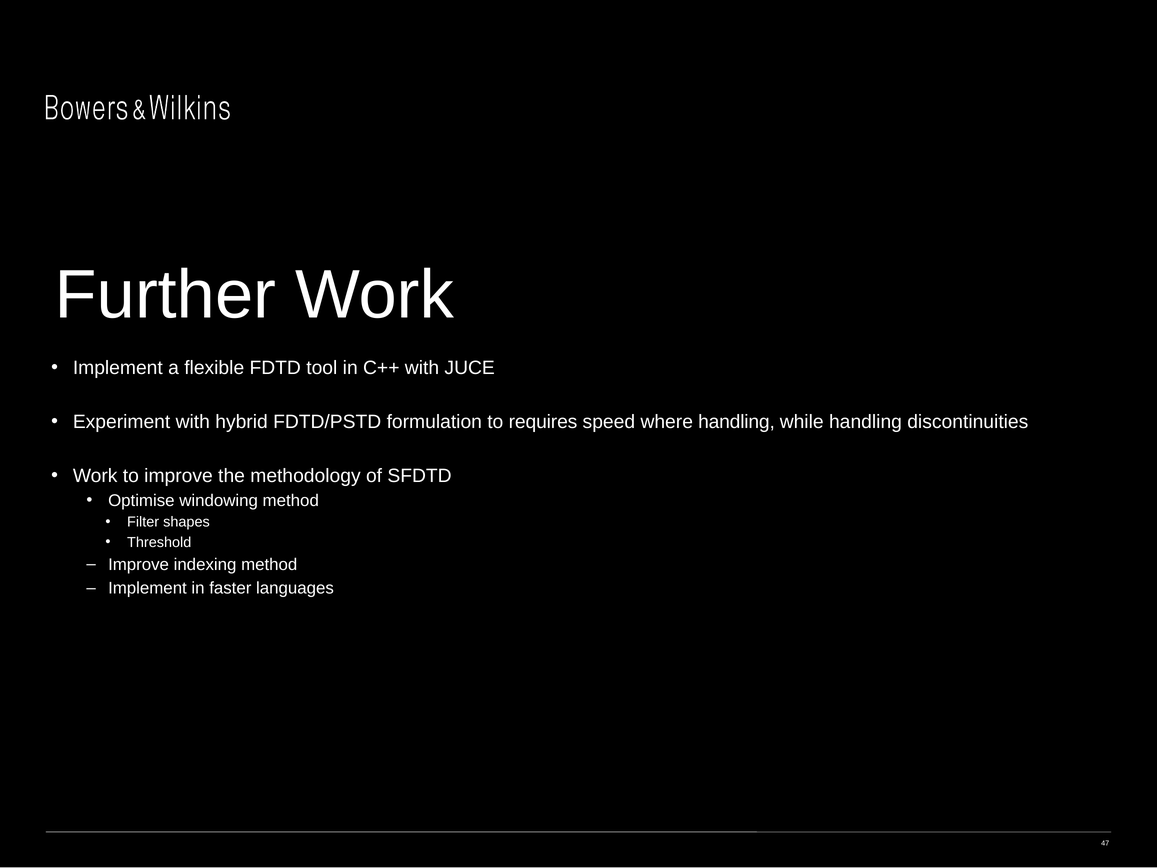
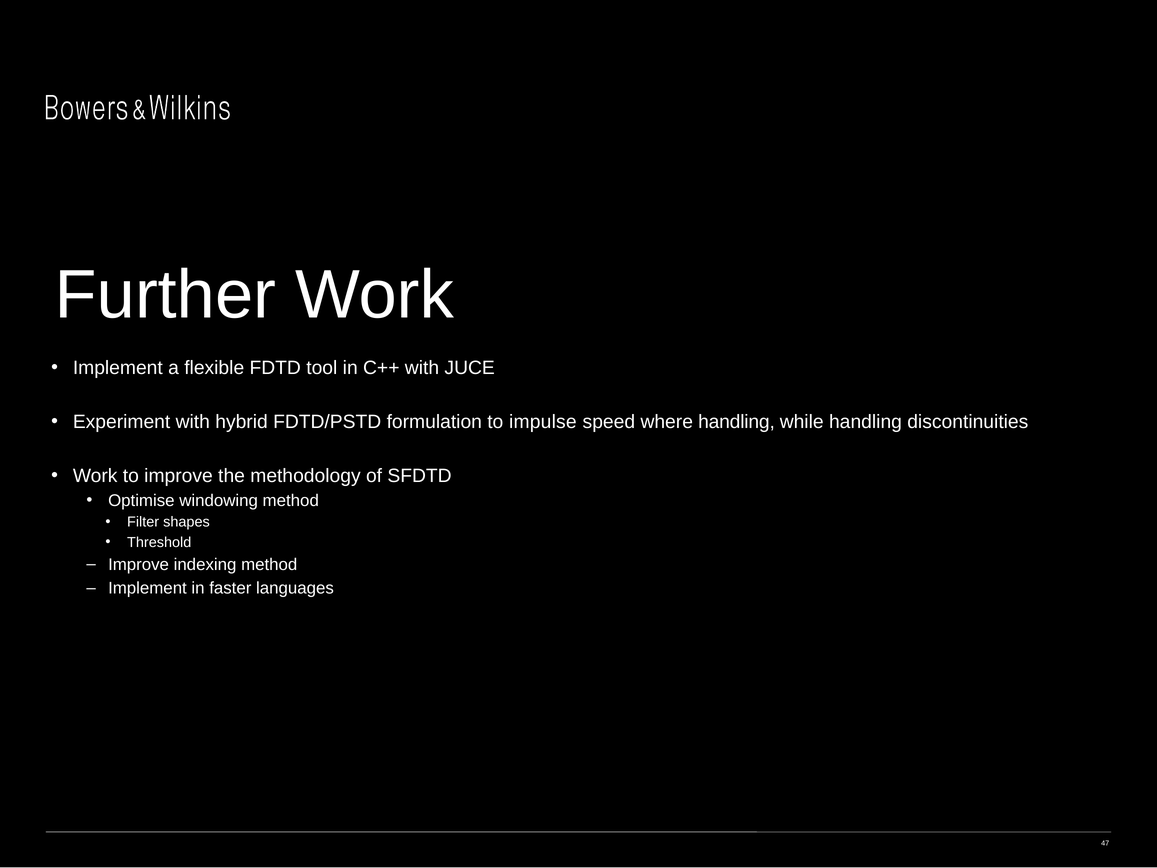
requires: requires -> impulse (543, 422)
